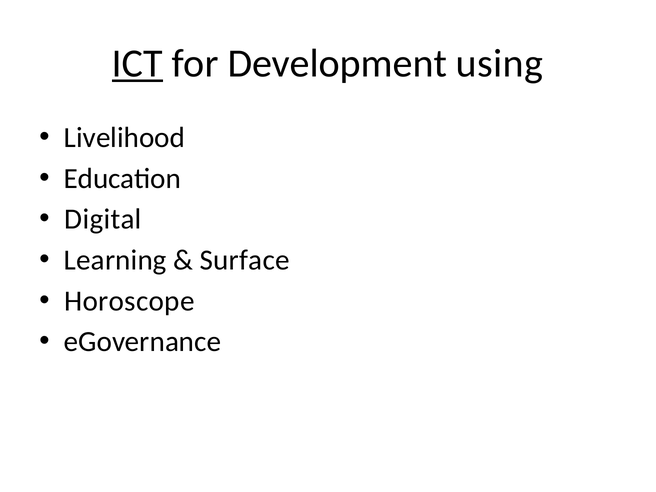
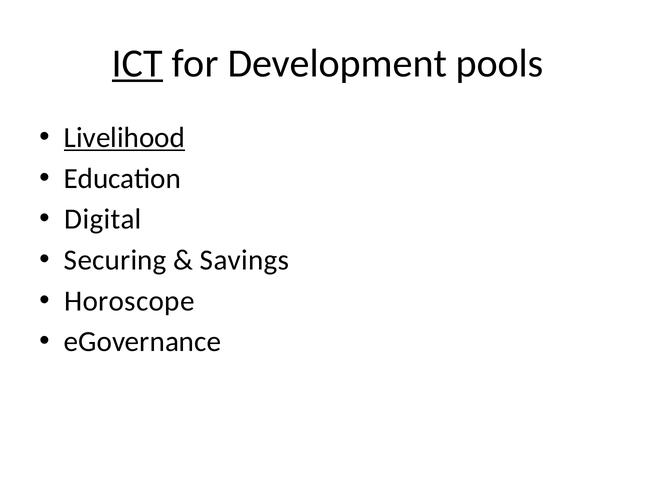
using: using -> pools (500, 64)
Livelihood underline: none -> present (125, 138)
Learning: Learning -> Securing (115, 260)
Surface: Surface -> Savings (245, 260)
